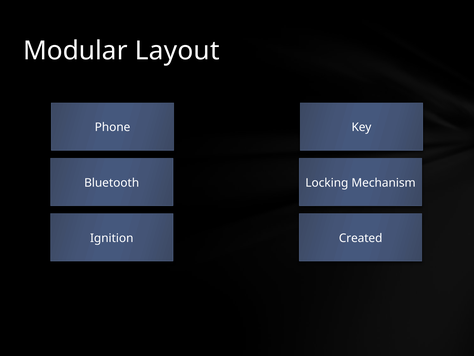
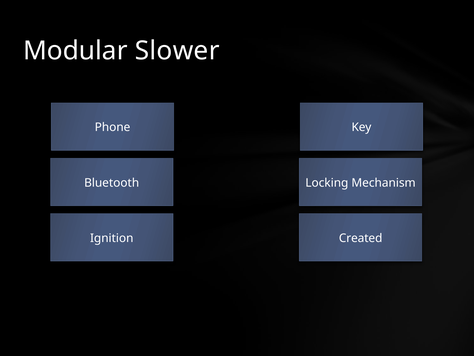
Layout: Layout -> Slower (177, 51)
